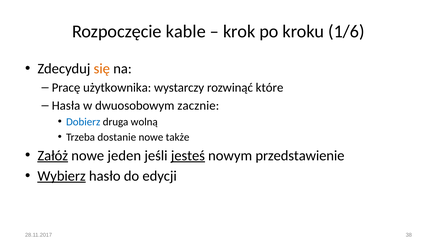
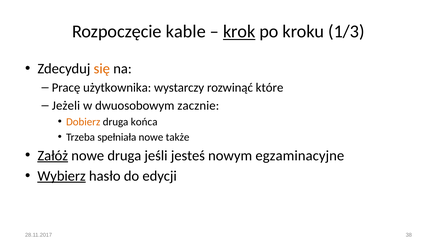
krok underline: none -> present (239, 32)
1/6: 1/6 -> 1/3 (346, 32)
Hasła: Hasła -> Jeżeli (66, 105)
Dobierz colour: blue -> orange (83, 122)
wolną: wolną -> końca (144, 122)
dostanie: dostanie -> spełniała (117, 137)
nowe jeden: jeden -> druga (124, 155)
jesteś underline: present -> none (188, 155)
przedstawienie: przedstawienie -> egzaminacyjne (300, 155)
